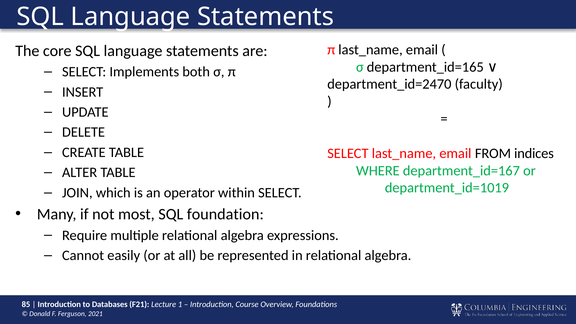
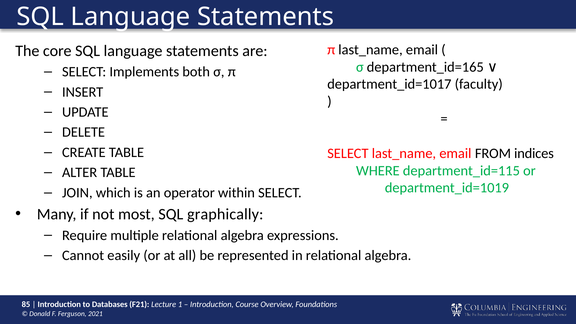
department_id=2470: department_id=2470 -> department_id=1017 (389, 84)
department_id=167: department_id=167 -> department_id=115 (461, 171)
foundation: foundation -> graphically (225, 214)
